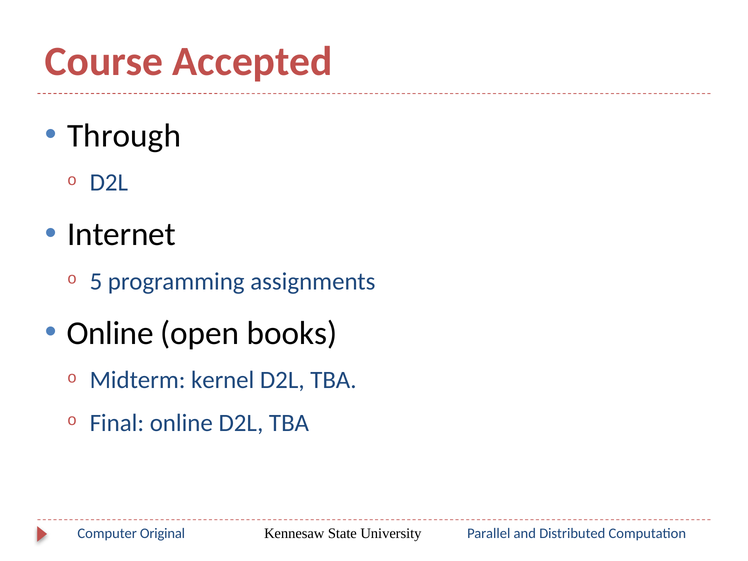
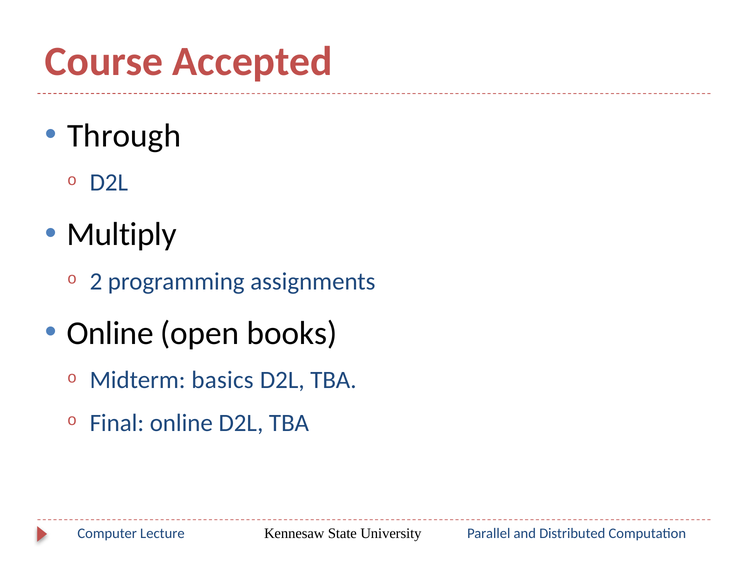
Internet: Internet -> Multiply (122, 234)
5: 5 -> 2 (96, 281)
kernel: kernel -> basics (223, 380)
Original: Original -> Lecture (162, 533)
